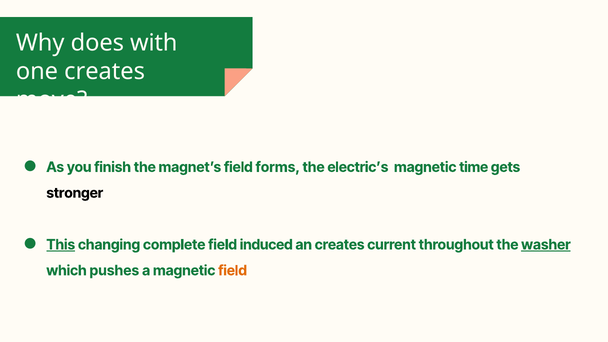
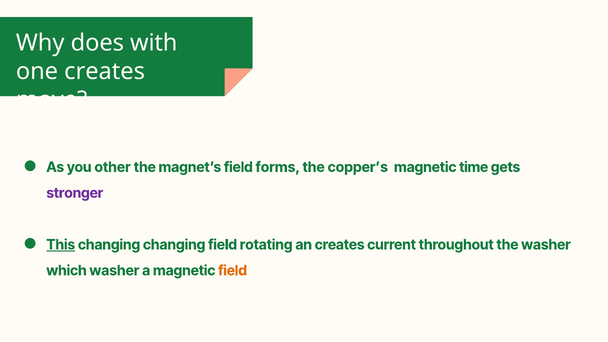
finish: finish -> other (113, 167)
electric’s: electric’s -> copper’s (358, 167)
stronger colour: black -> purple (75, 193)
changing complete: complete -> changing (174, 245)
induced: induced -> rotating (266, 245)
washer underline: present -> none (546, 245)
which pushes: pushes -> washer (114, 271)
